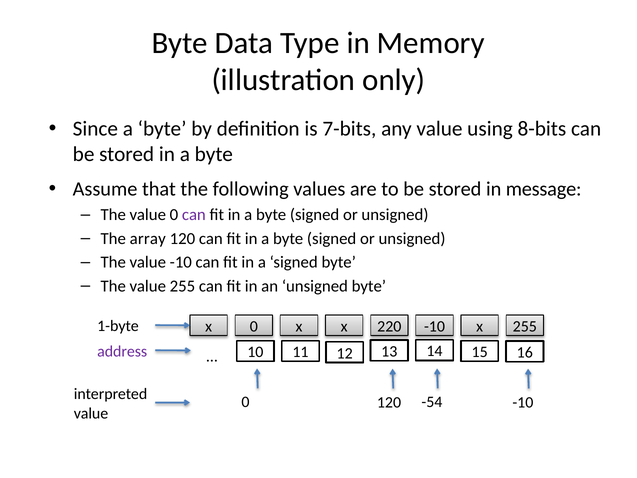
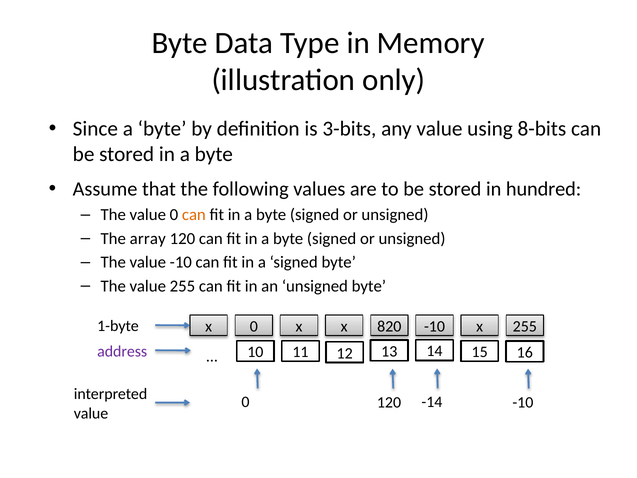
7-bits: 7-bits -> 3-bits (349, 129)
message: message -> hundred (544, 189)
can colour: purple -> orange (194, 215)
220: 220 -> 820 (389, 326)
-54: -54 -> -14 (432, 402)
